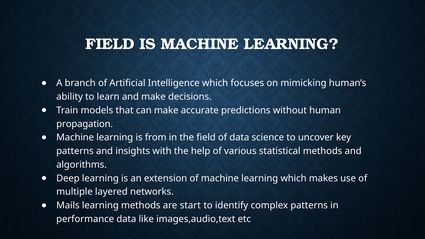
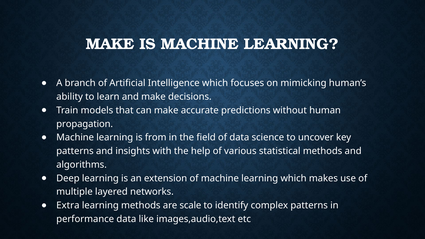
FIELD: FIELD -> MAKE (110, 44)
Mails: Mails -> Extra (68, 206)
start: start -> scale (190, 206)
